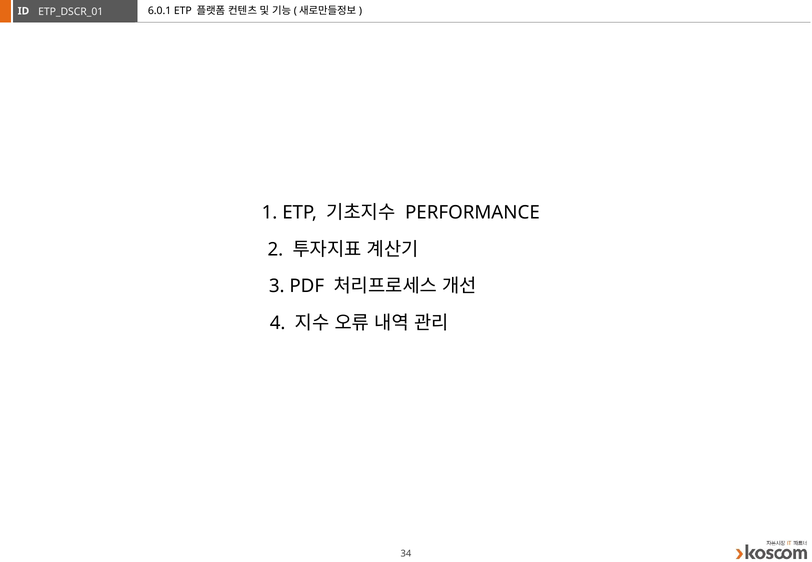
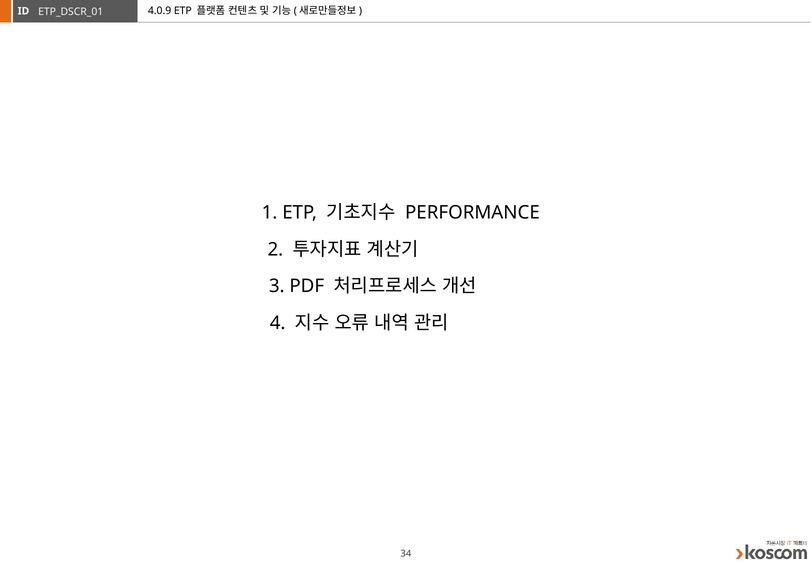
6.0.1: 6.0.1 -> 4.0.9 (160, 11)
